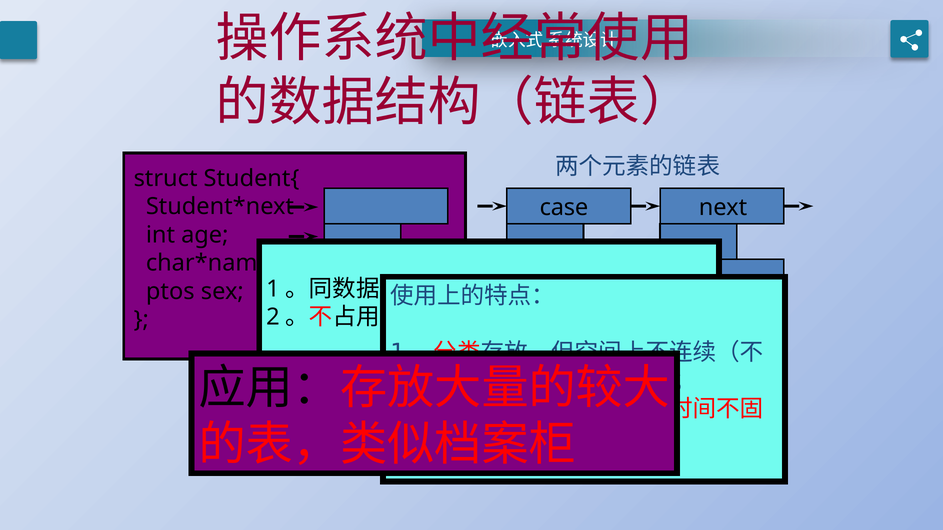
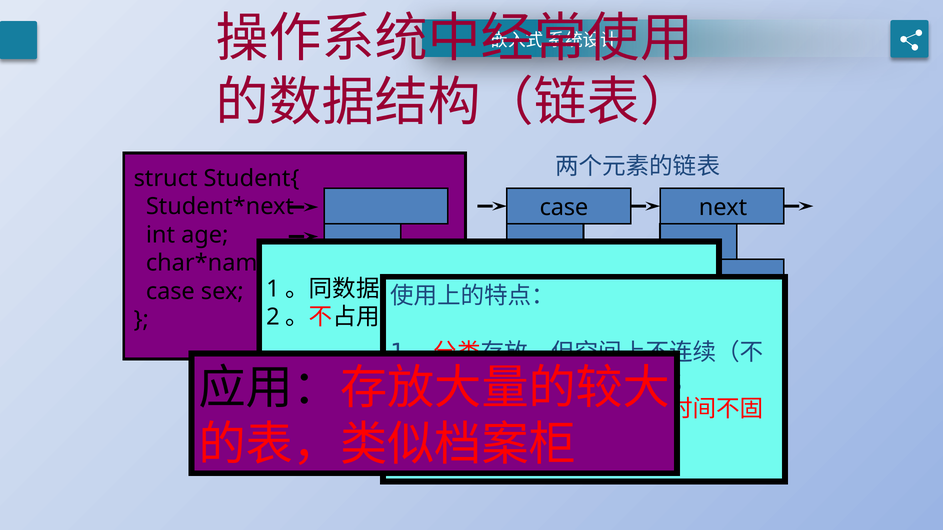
ptos: ptos -> case (170, 292)
